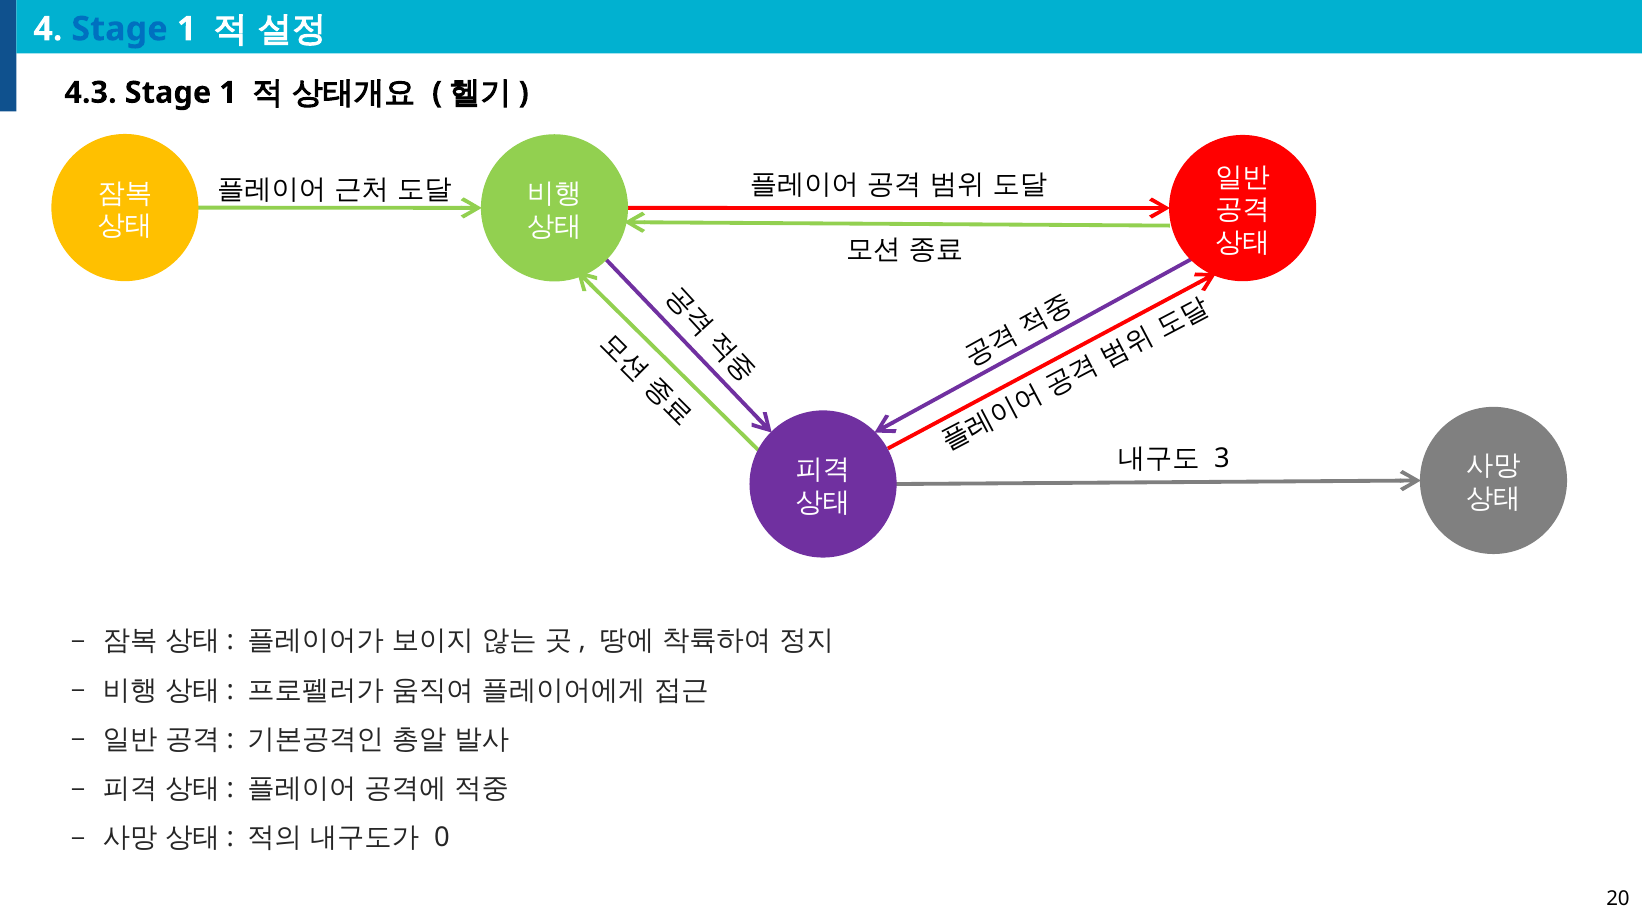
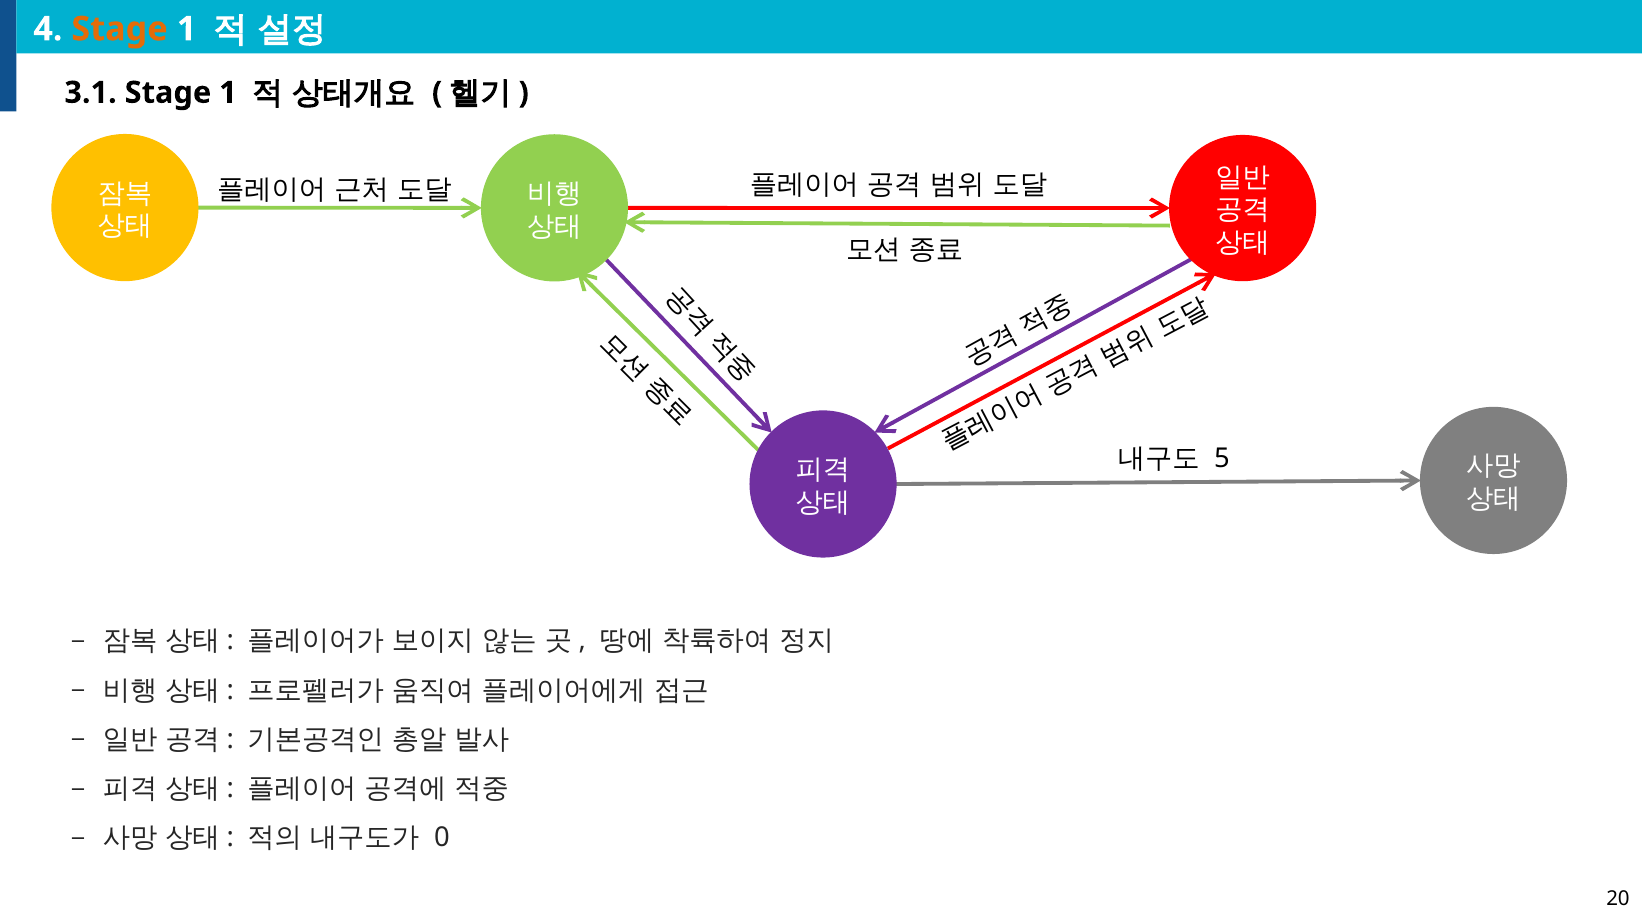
Stage colour: blue -> orange (120, 29)
4.3: 4.3 -> 3.1 (91, 93)
3: 3 -> 5 (1222, 459)
